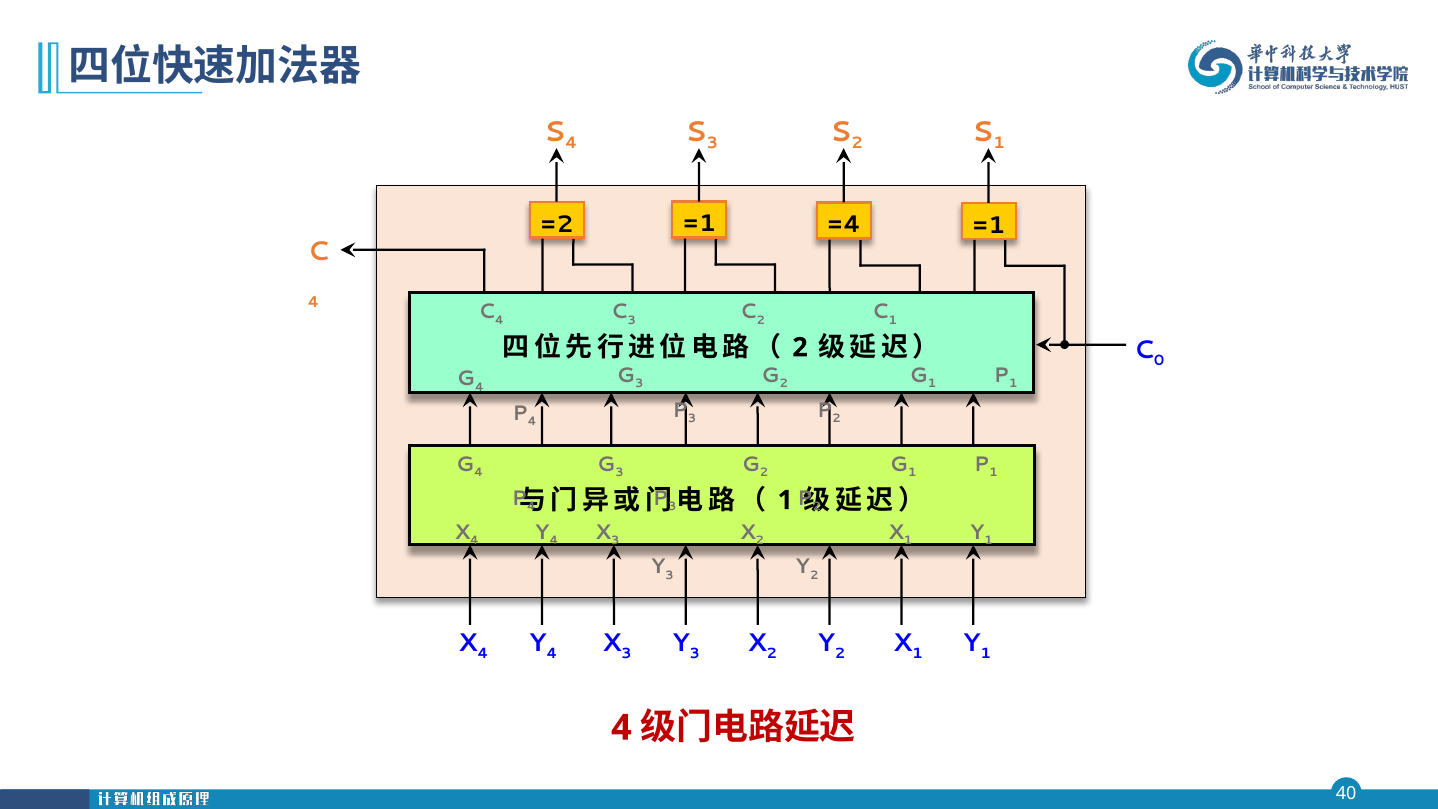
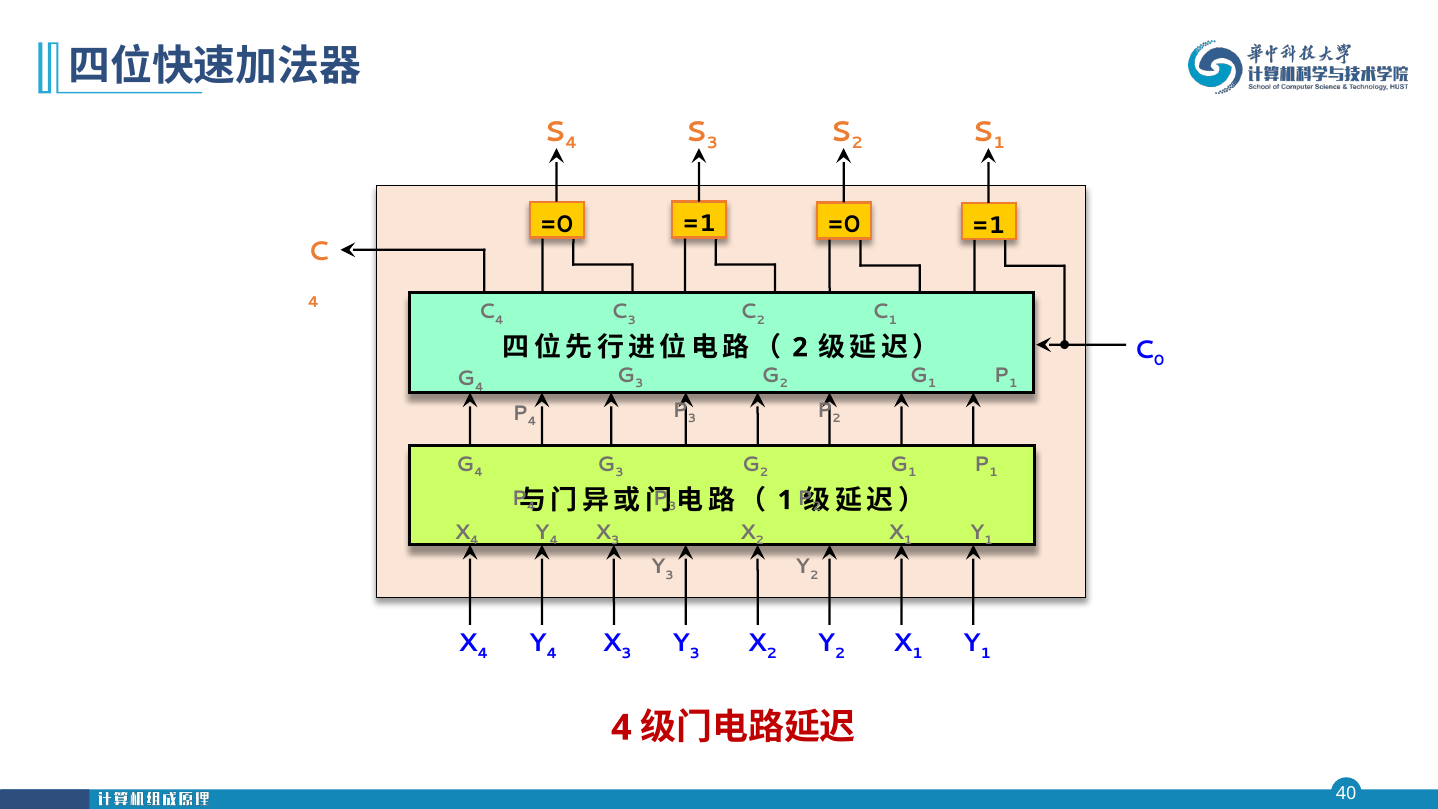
=2: =2 -> =0 (557, 224)
=1 =4: =4 -> =0 (844, 225)
